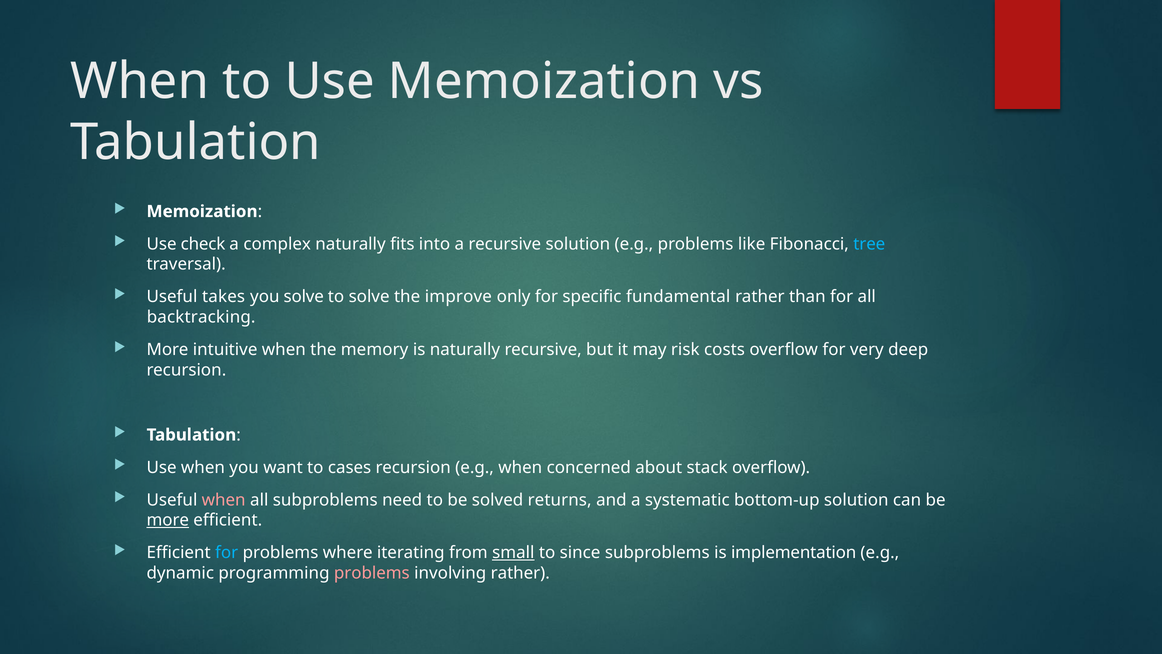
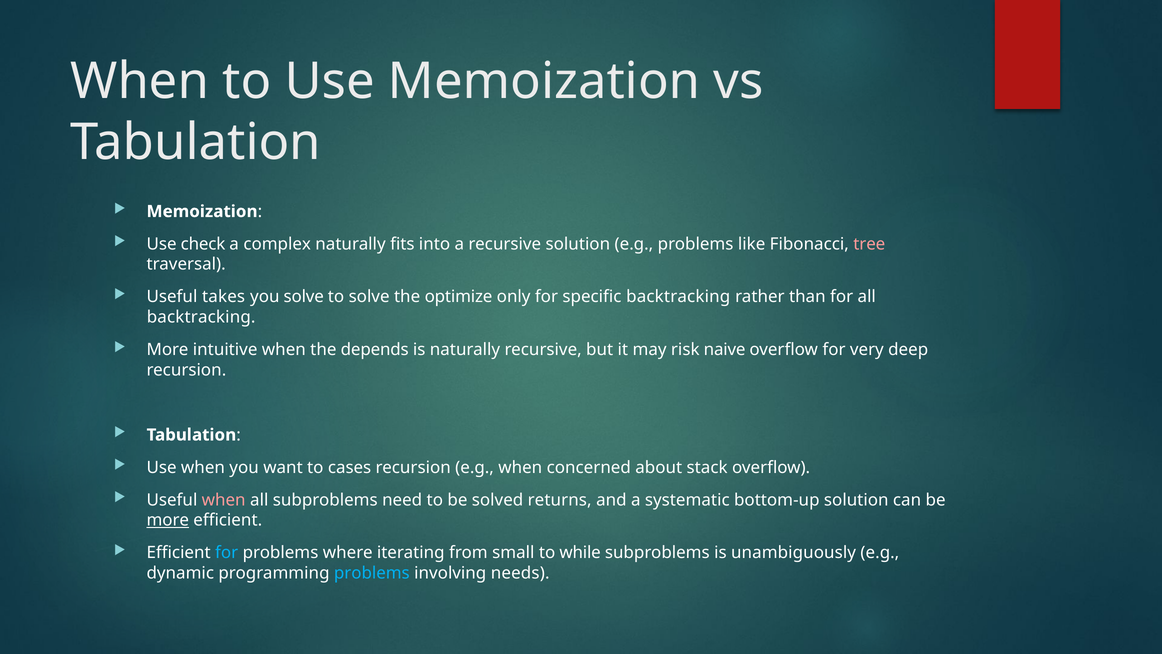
tree colour: light blue -> pink (869, 244)
improve: improve -> optimize (459, 297)
specific fundamental: fundamental -> backtracking (678, 297)
memory: memory -> depends (375, 349)
costs: costs -> naive (725, 349)
small underline: present -> none (513, 552)
since: since -> while (580, 552)
implementation: implementation -> unambiguously (794, 552)
problems colour: pink -> light blue (372, 573)
involving rather: rather -> needs (520, 573)
